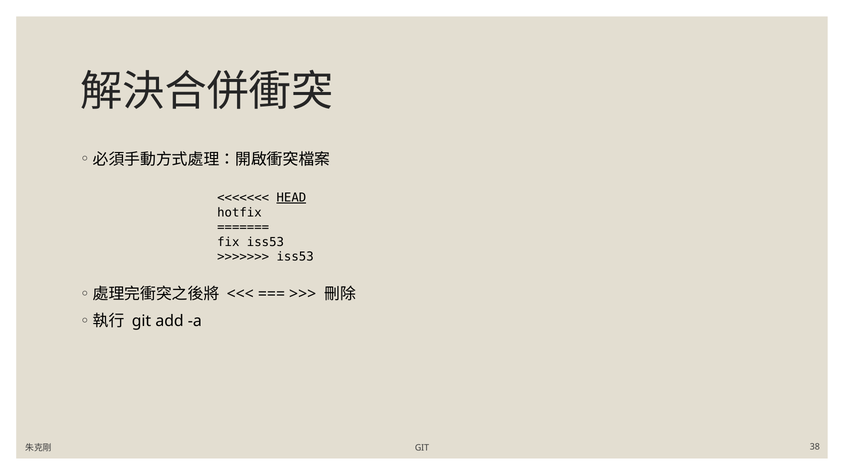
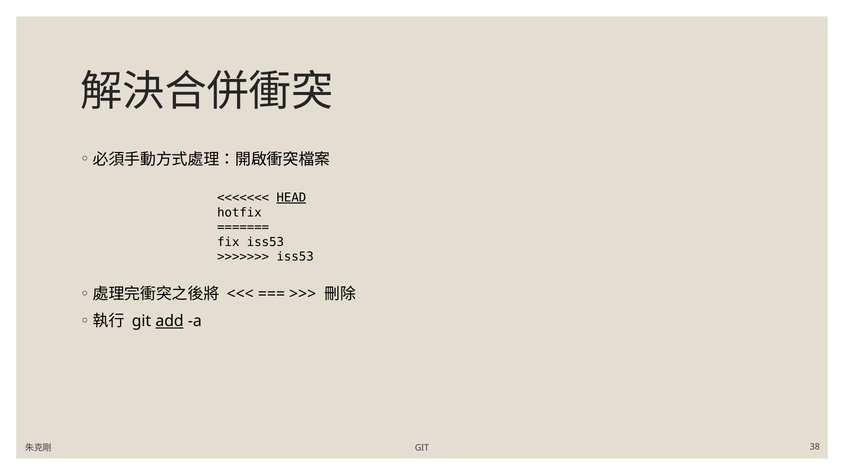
add underline: none -> present (170, 321)
